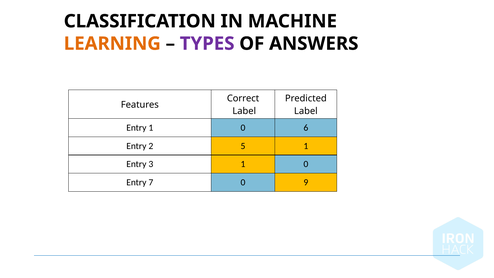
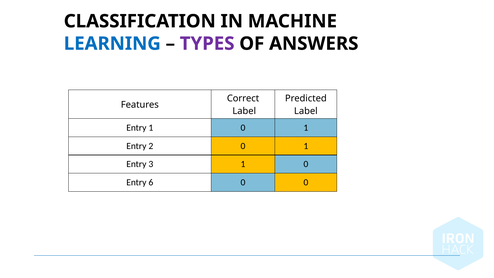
LEARNING colour: orange -> blue (112, 44)
1 0 6: 6 -> 1 (306, 128)
2 5: 5 -> 0 (243, 146)
7: 7 -> 6 (151, 182)
0 9: 9 -> 0 (306, 182)
